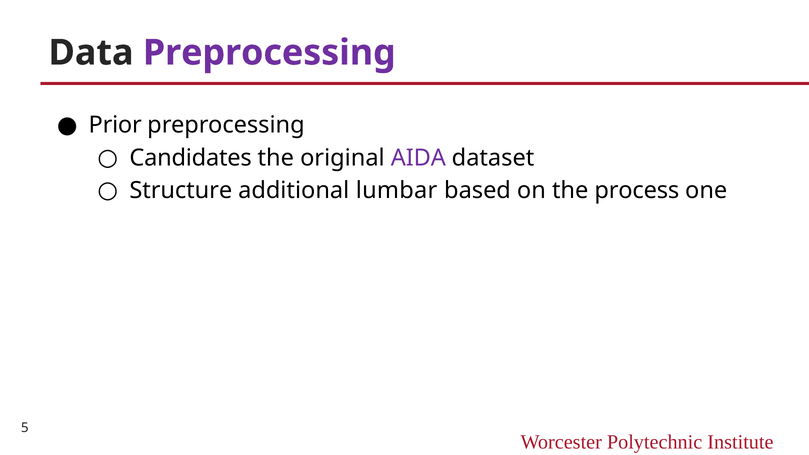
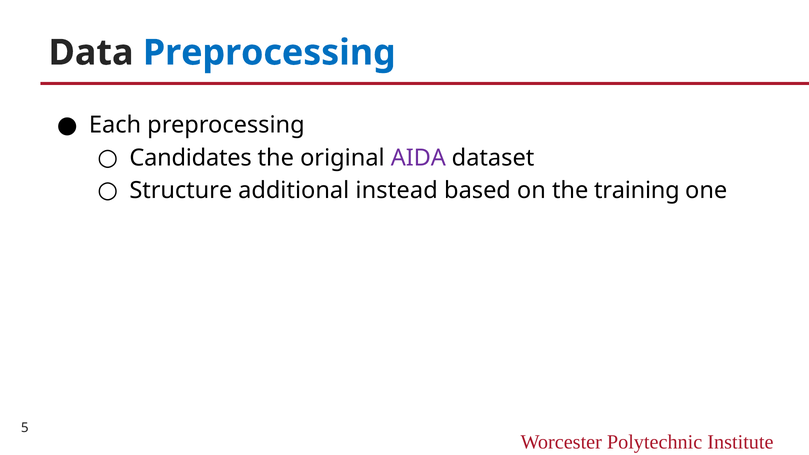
Preprocessing colour: purple -> blue (269, 53)
Prior: Prior -> Each (115, 125)
lumbar: lumbar -> instead (397, 190)
process: process -> training (637, 190)
